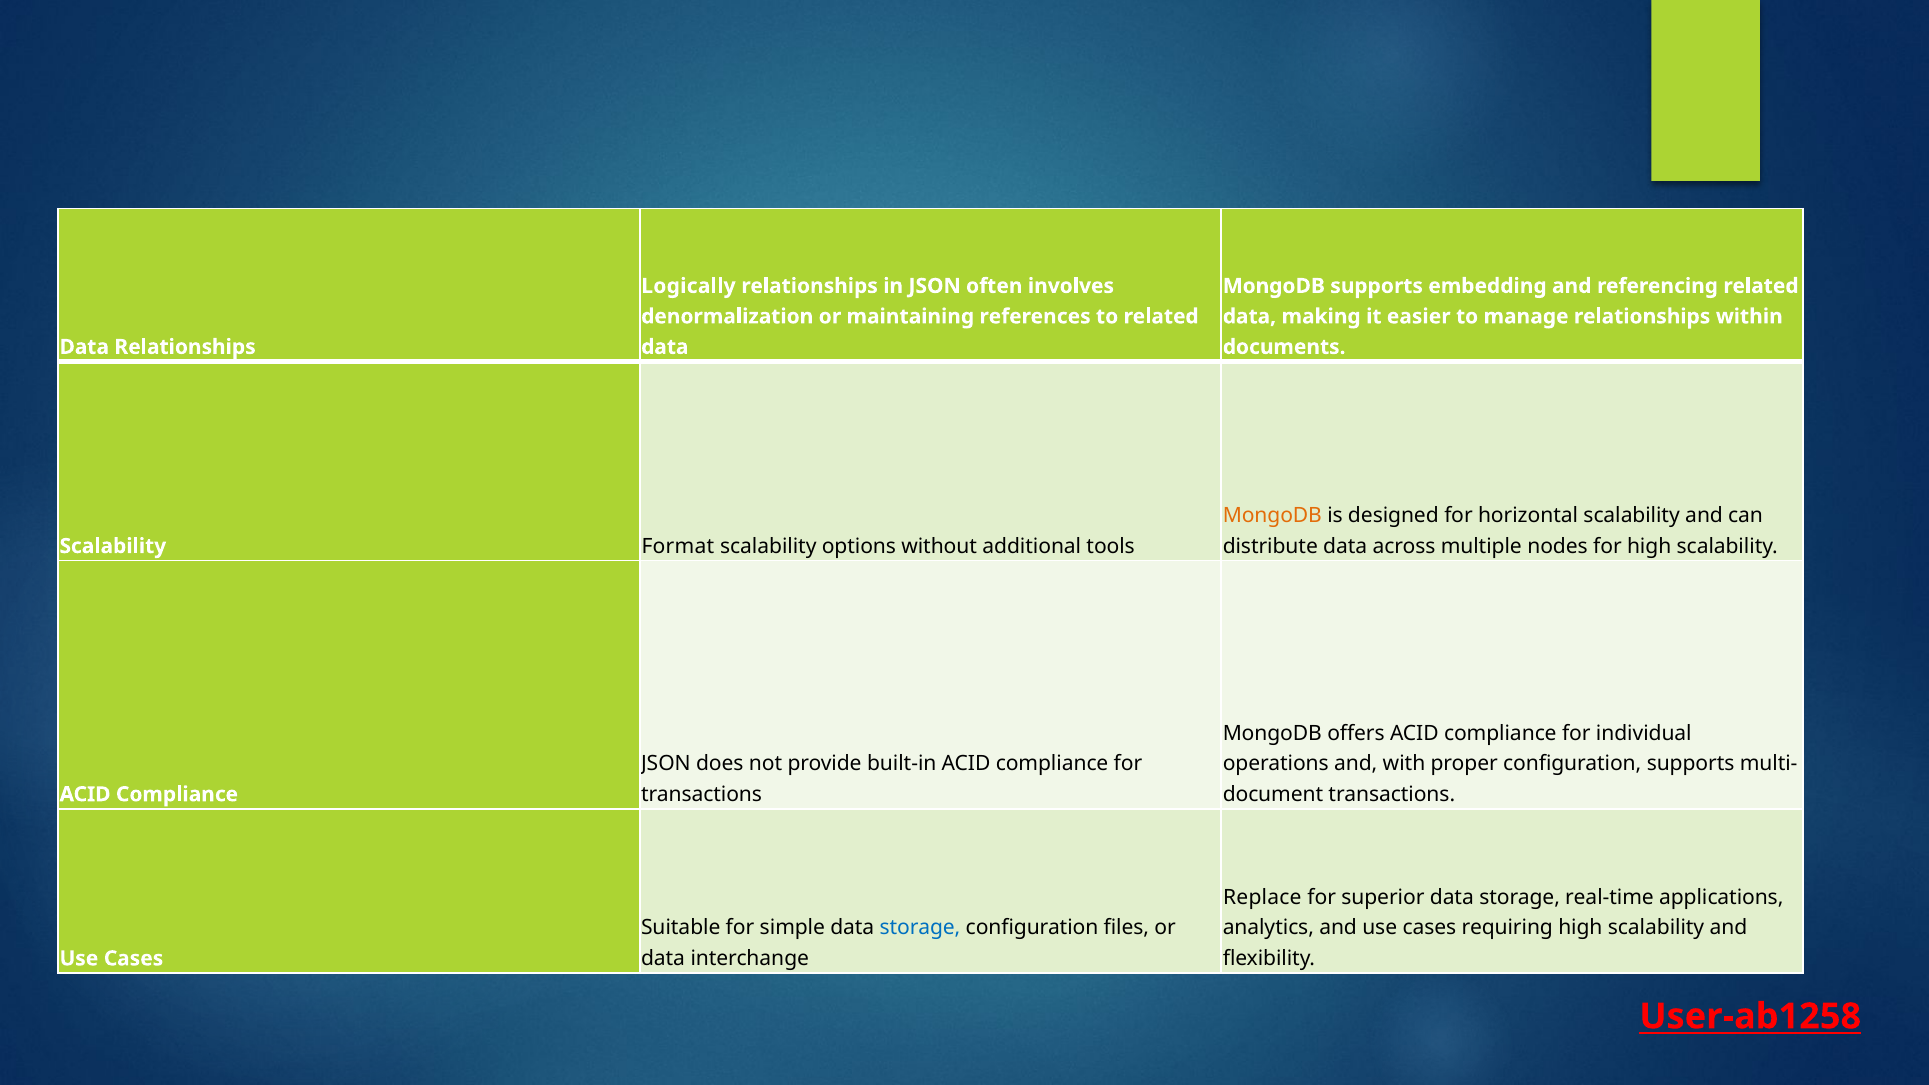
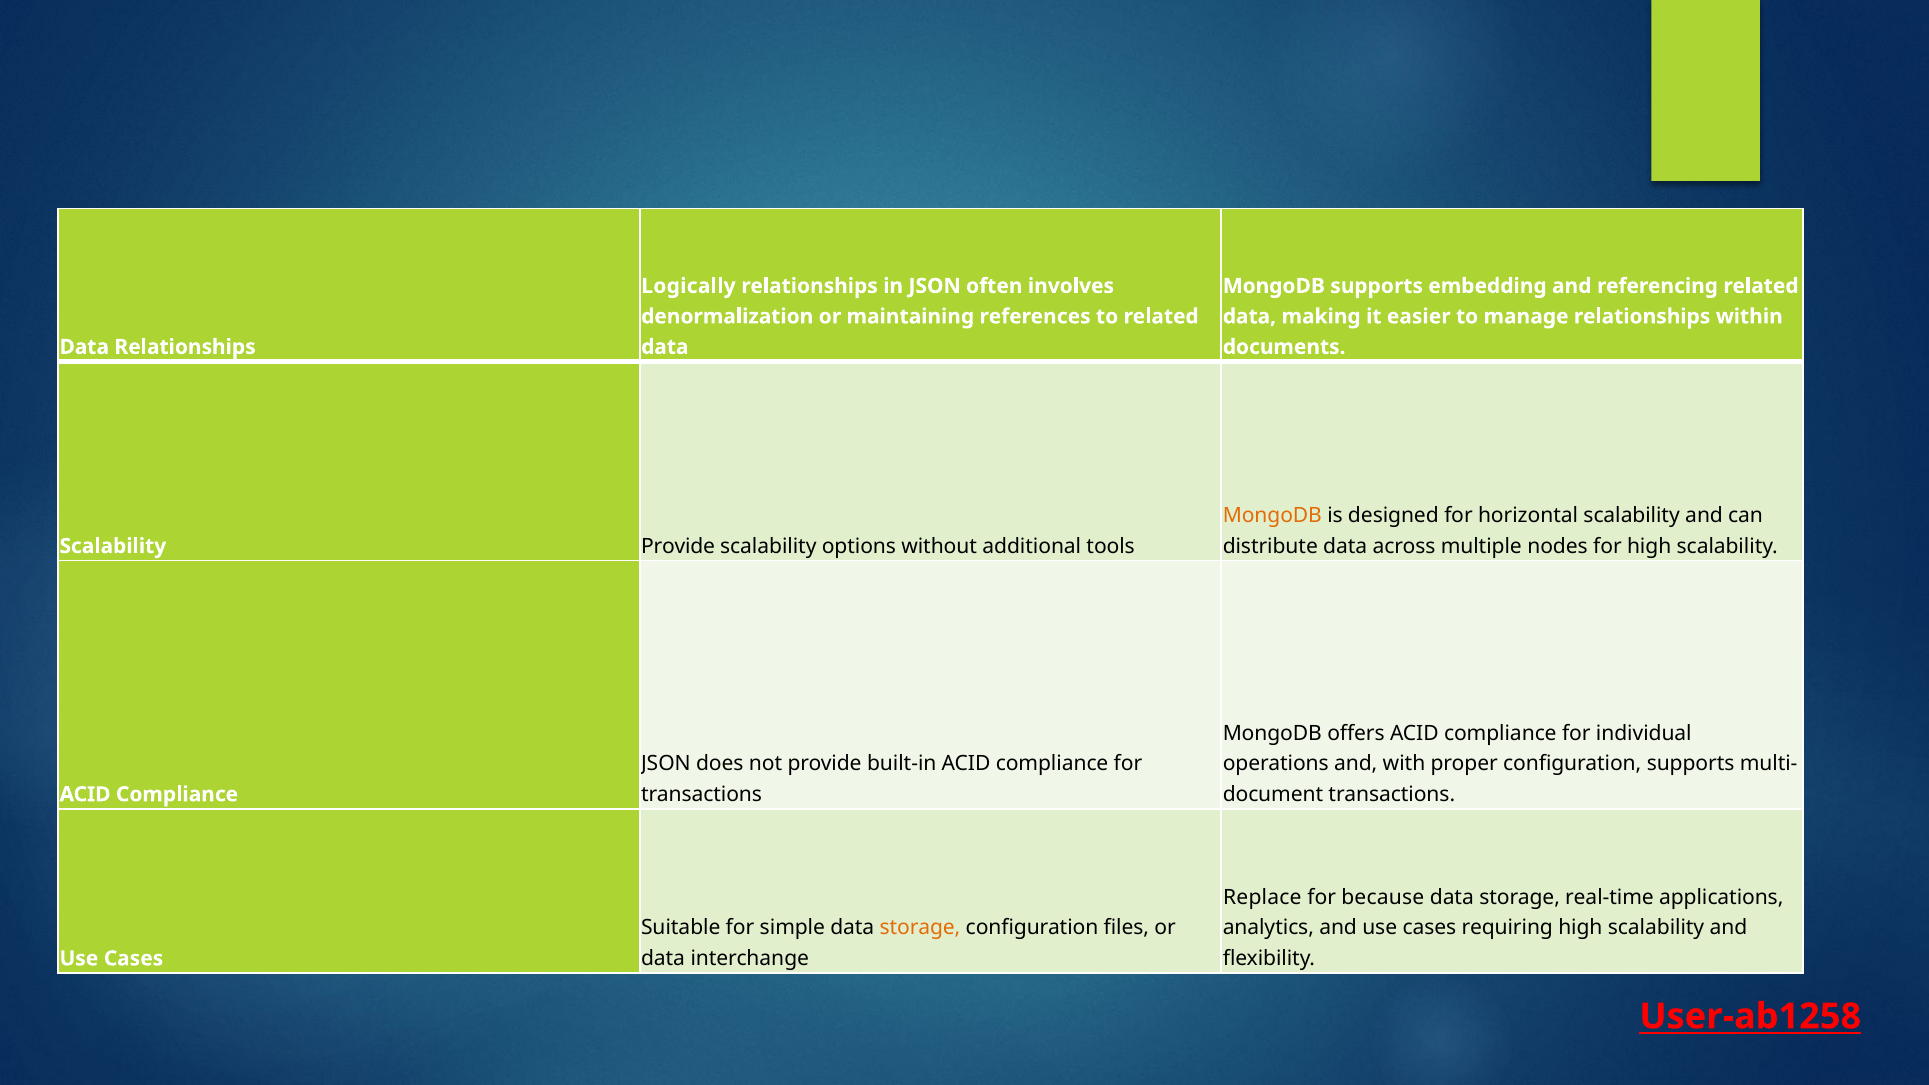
Format: Format -> Provide (678, 546)
superior: superior -> because (1383, 898)
storage colour: blue -> orange (920, 928)
